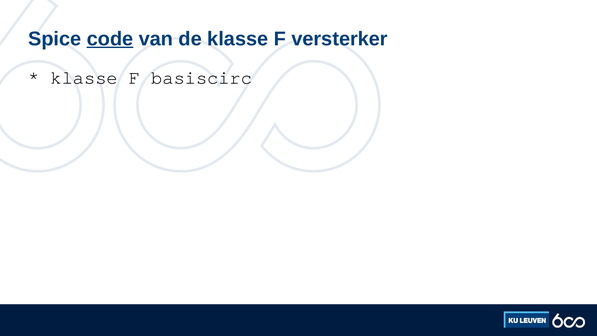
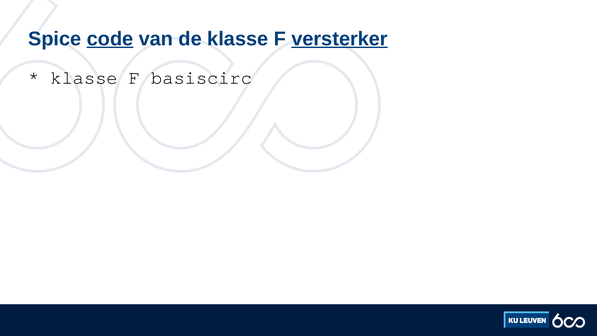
versterker underline: none -> present (340, 39)
